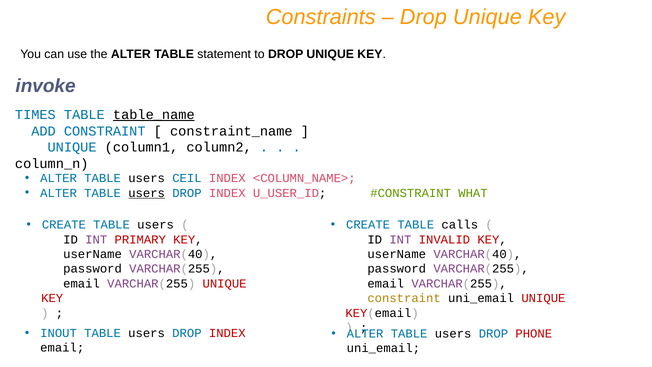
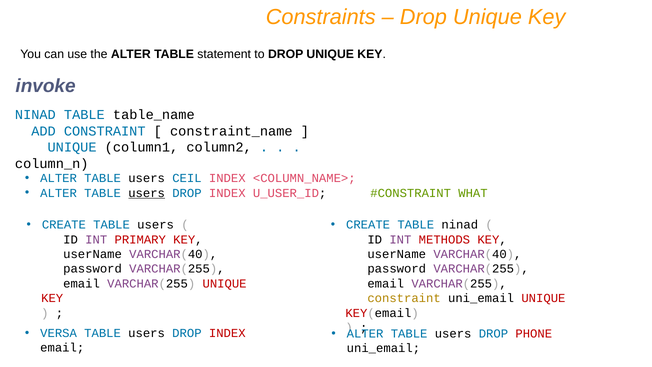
TIMES: TIMES -> NINAD (35, 115)
table_name underline: present -> none (154, 115)
TABLE calls: calls -> ninad (460, 225)
INVALID: INVALID -> METHODS (444, 239)
INOUT: INOUT -> VERSA (59, 333)
